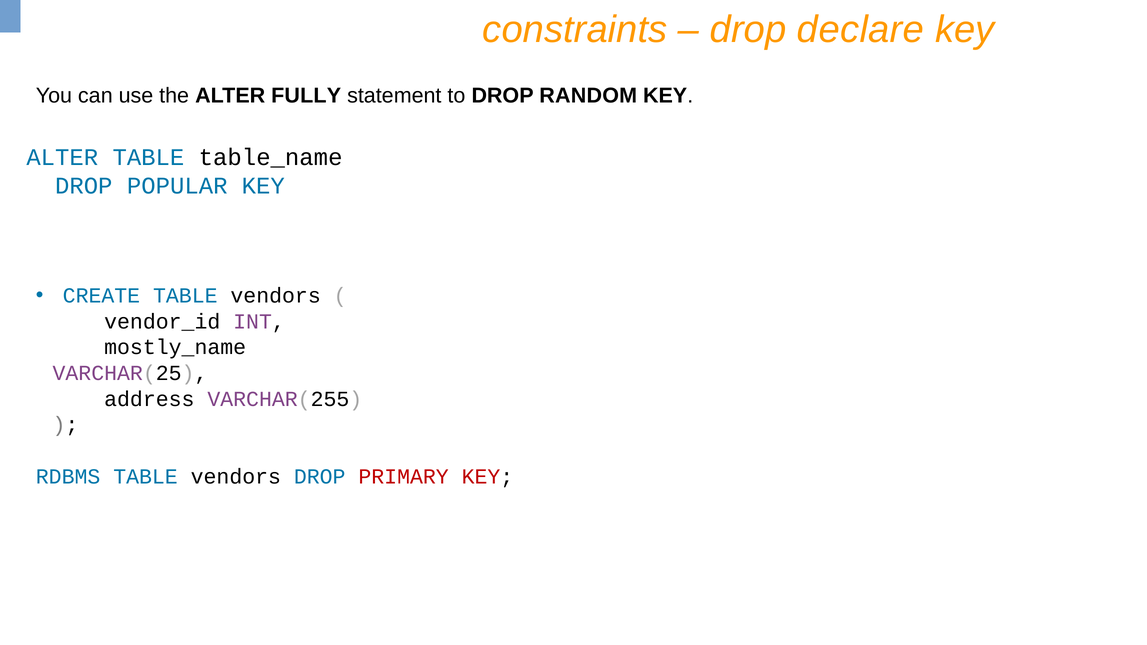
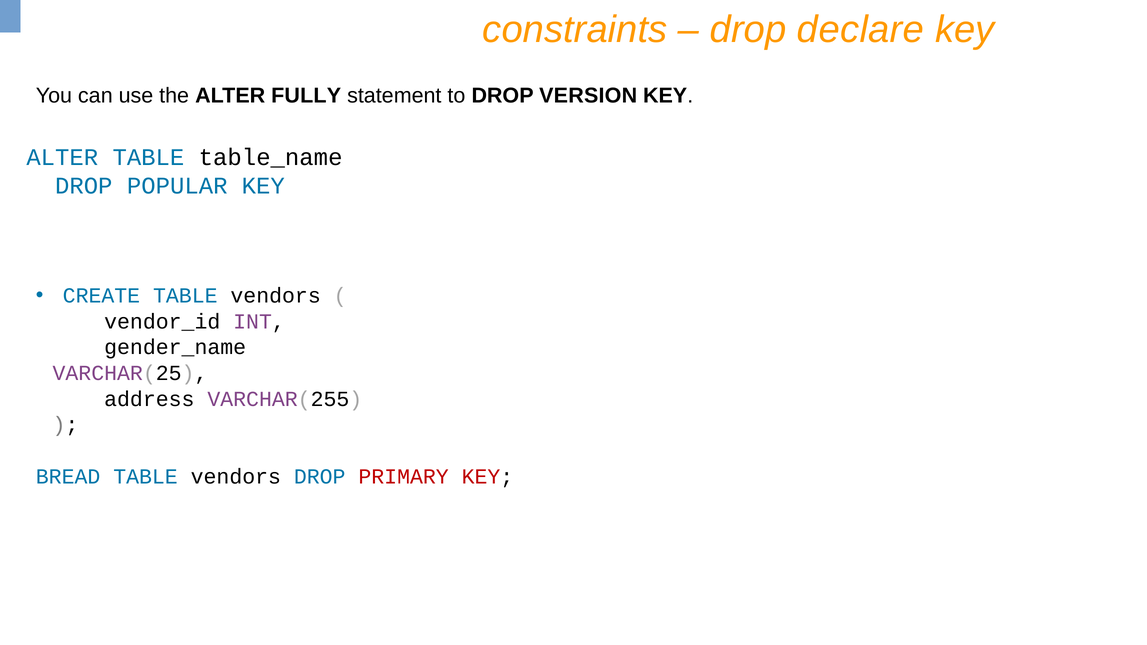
RANDOM: RANDOM -> VERSION (588, 96)
mostly_name: mostly_name -> gender_name (175, 347)
RDBMS: RDBMS -> BREAD (68, 477)
